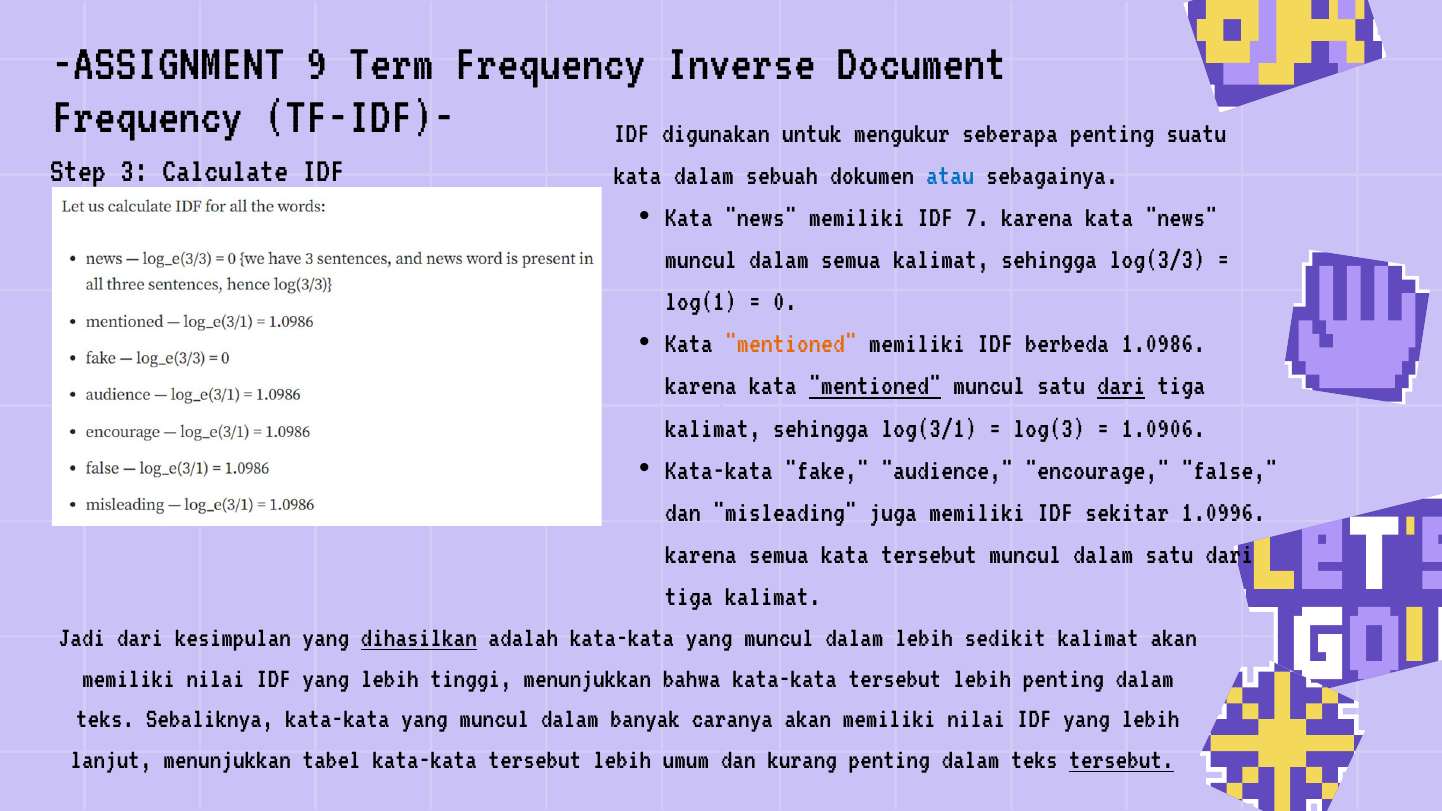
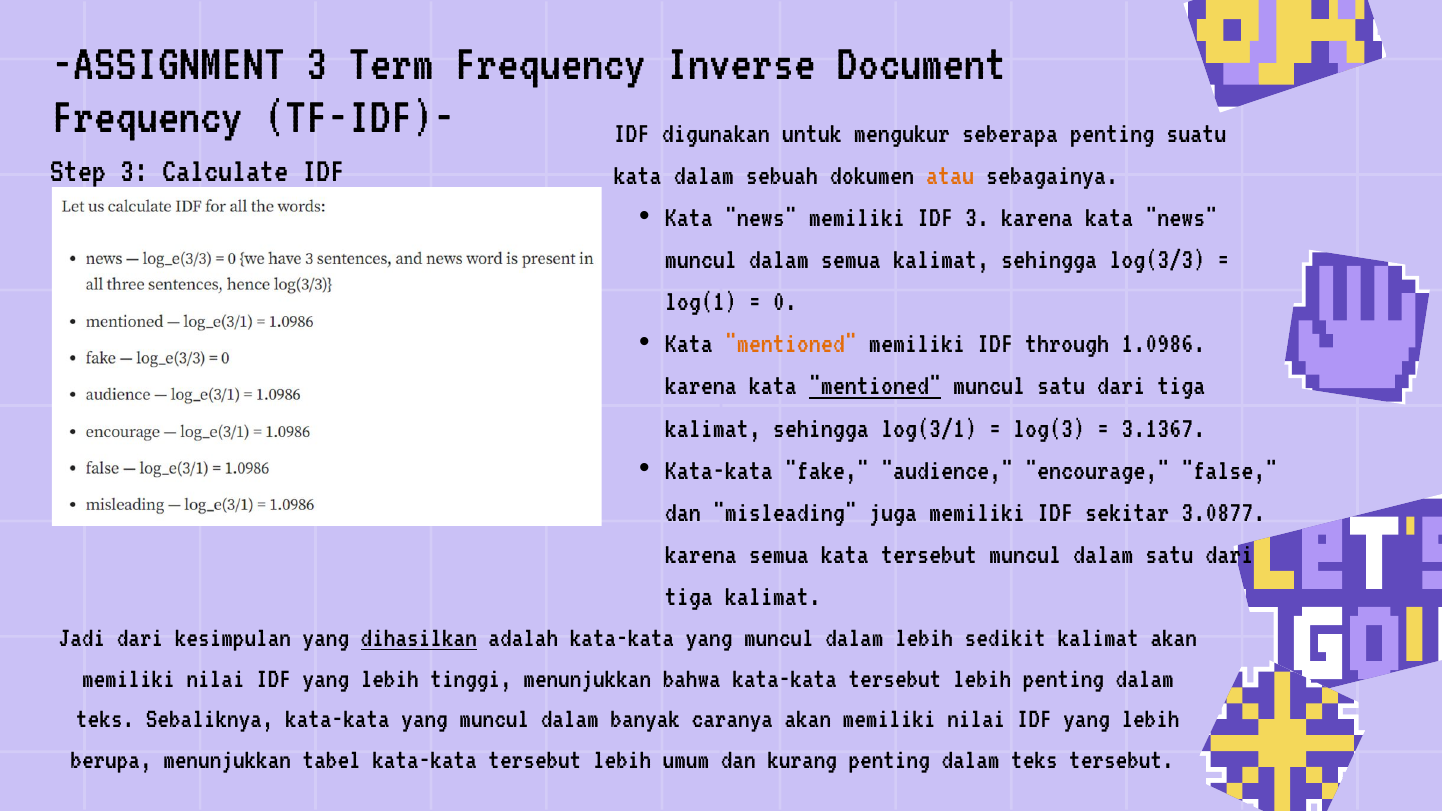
ASSIGNMENT 9: 9 -> 3 (317, 62)
atau colour: blue -> orange (950, 175)
IDF 7: 7 -> 3 (977, 217)
berbeda: berbeda -> through (1067, 343)
dari underline: present -> none (1121, 385)
1.0906: 1.0906 -> 3.1367 (1163, 427)
1.0996: 1.0996 -> 3.0877 (1223, 511)
lanjut: lanjut -> berupa (111, 759)
tersebut underline: present -> none (1122, 759)
